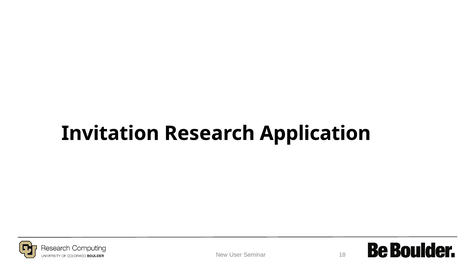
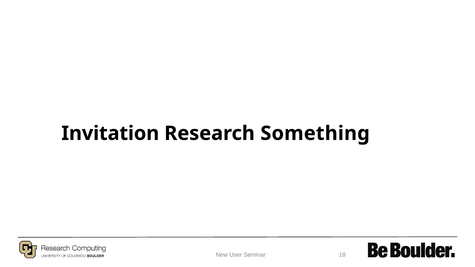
Application: Application -> Something (315, 133)
